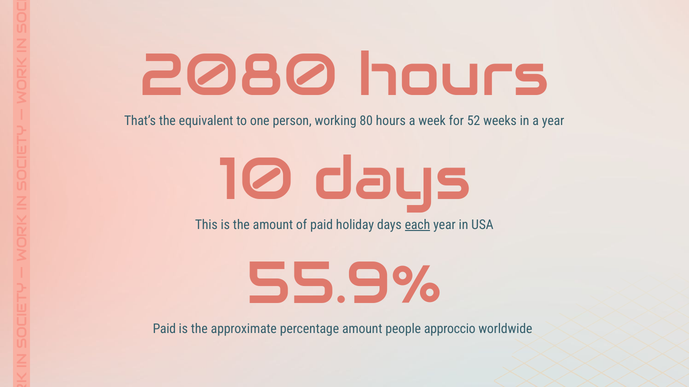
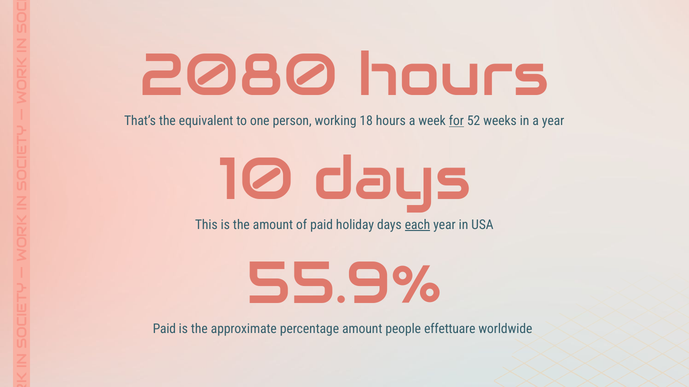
80: 80 -> 18 (366, 121)
for underline: none -> present (456, 121)
approccio: approccio -> effettuare (450, 329)
